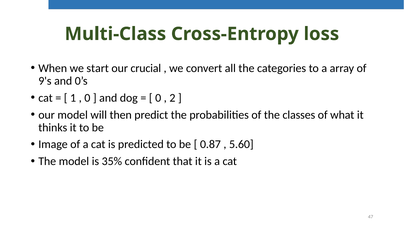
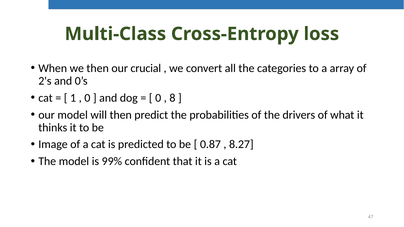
we start: start -> then (98, 68)
9's: 9's -> 2's (45, 81)
2: 2 -> 8 (172, 98)
classes: classes -> drivers (299, 115)
5.60: 5.60 -> 8.27 (241, 145)
35%: 35% -> 99% (112, 162)
